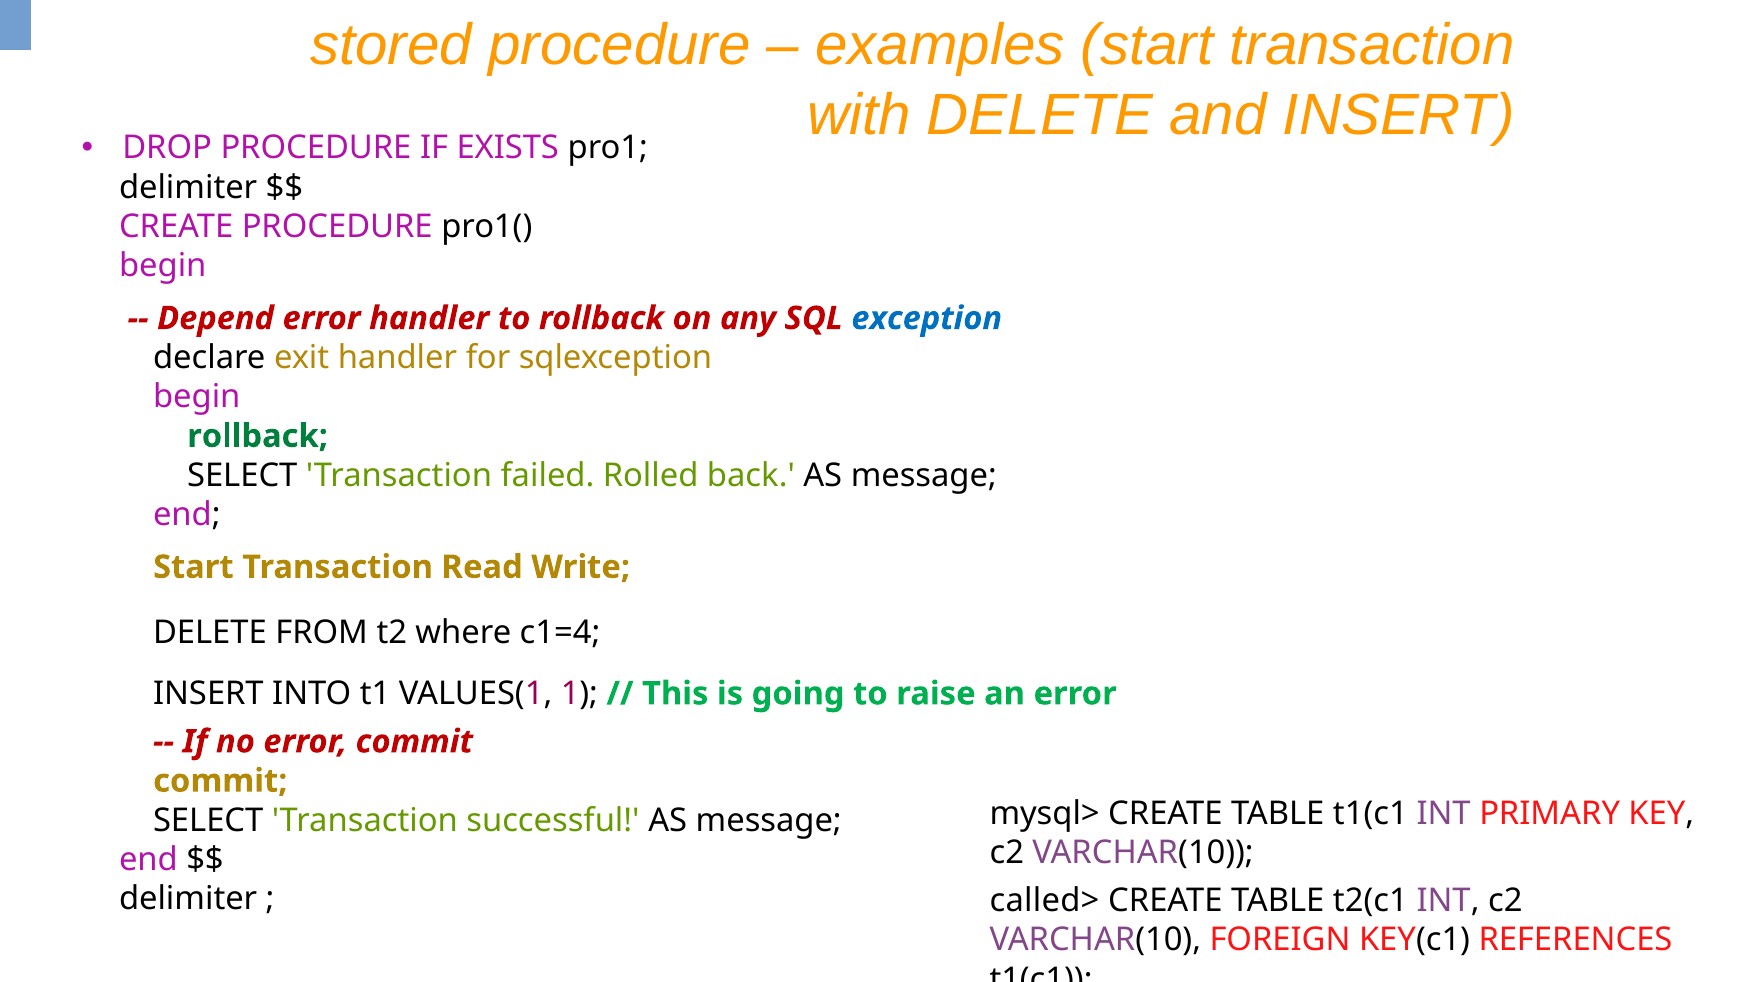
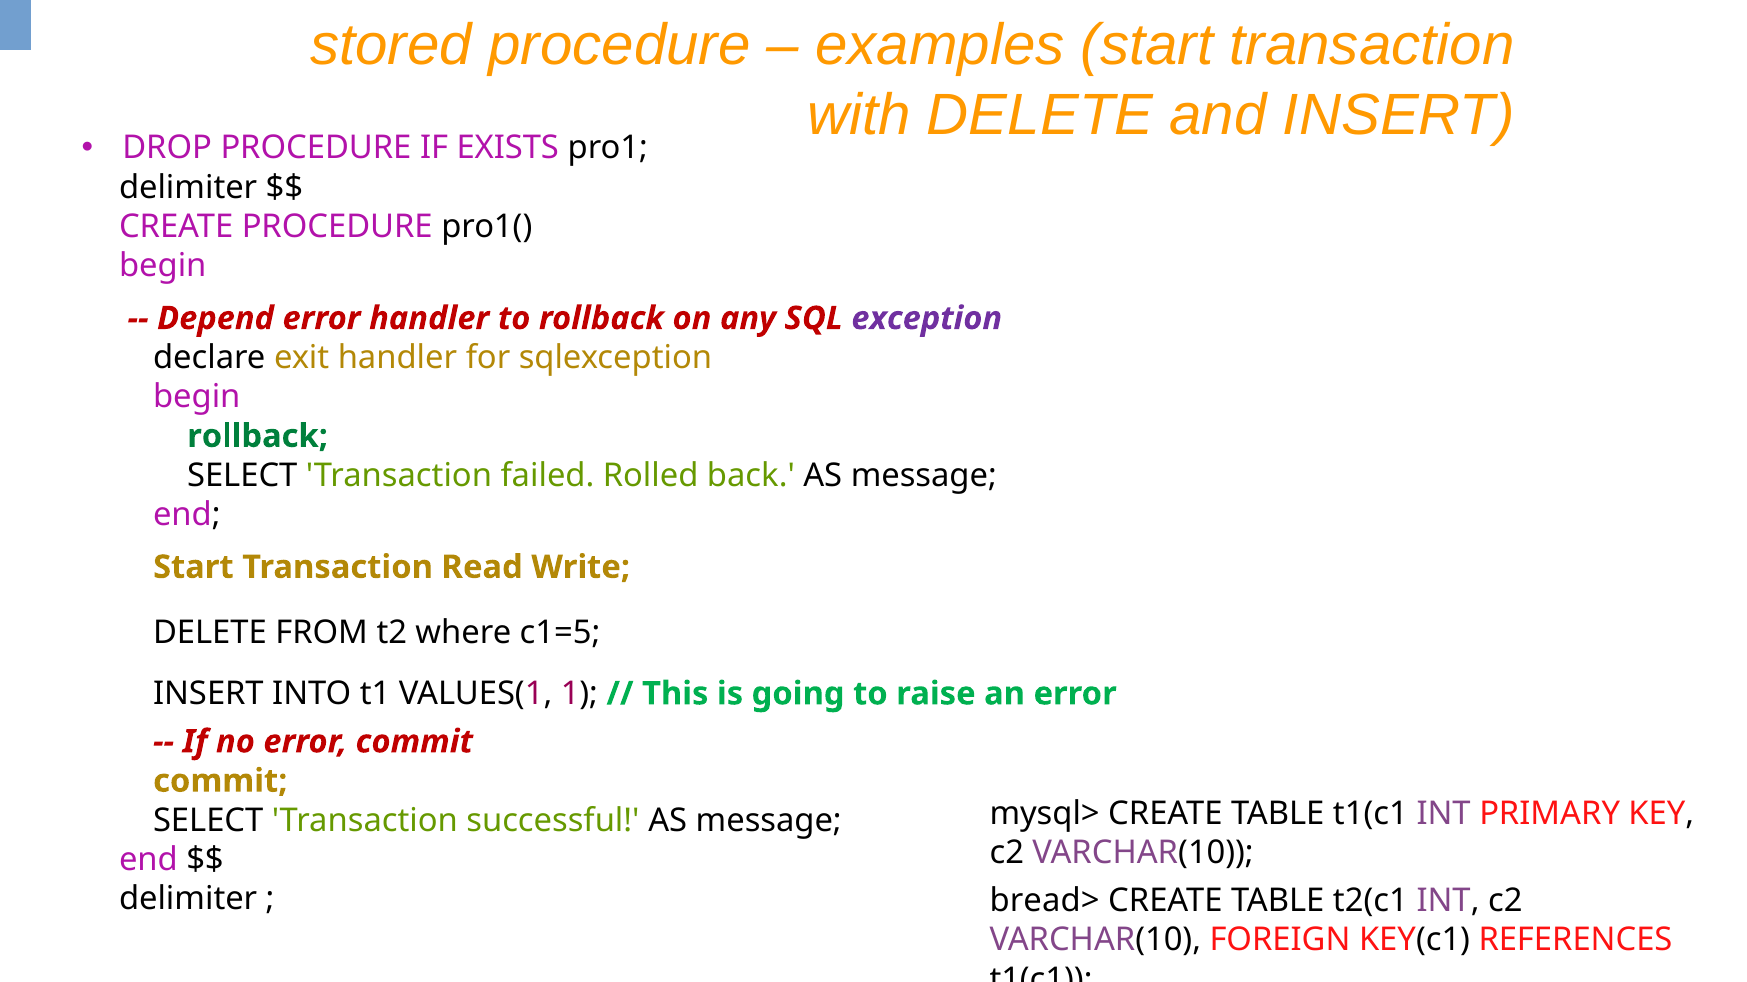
exception colour: blue -> purple (927, 319)
c1=4: c1=4 -> c1=5 (560, 633)
called>: called> -> bread> (1045, 901)
